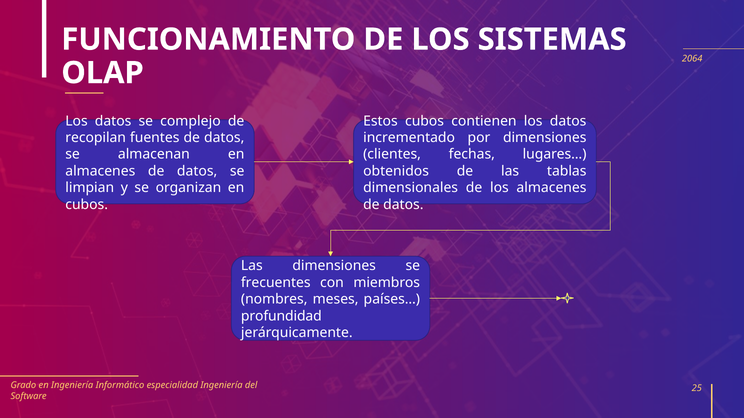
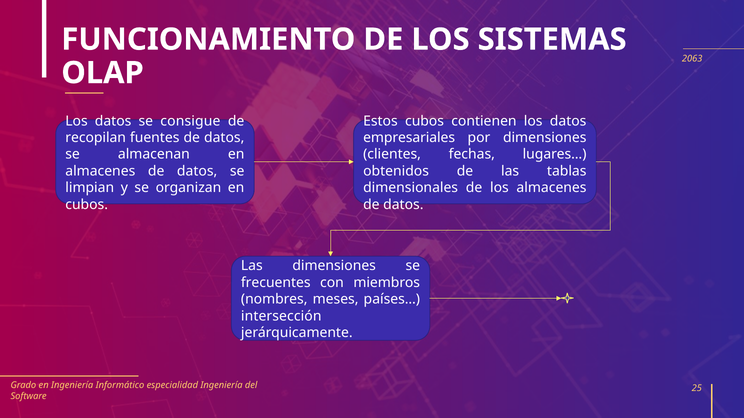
2064: 2064 -> 2063 (692, 59)
complejo: complejo -> consigue (190, 121)
incrementado: incrementado -> empresariales (409, 138)
profundidad: profundidad -> intersección (281, 316)
